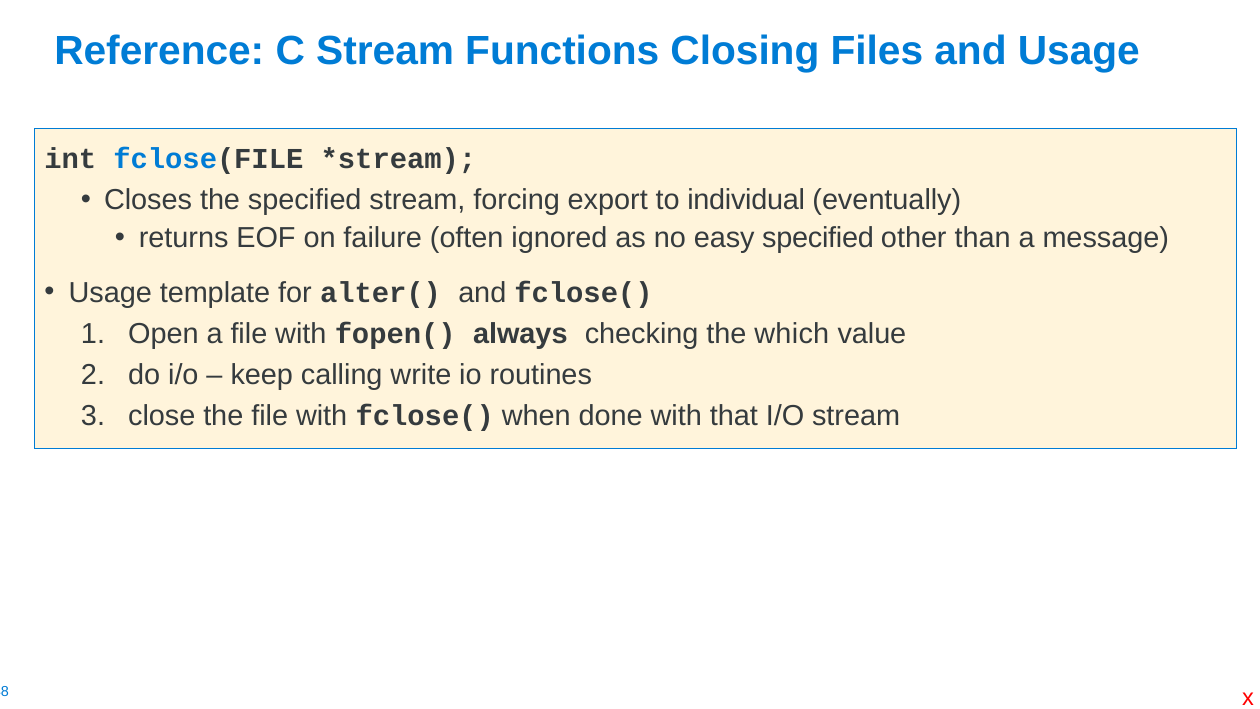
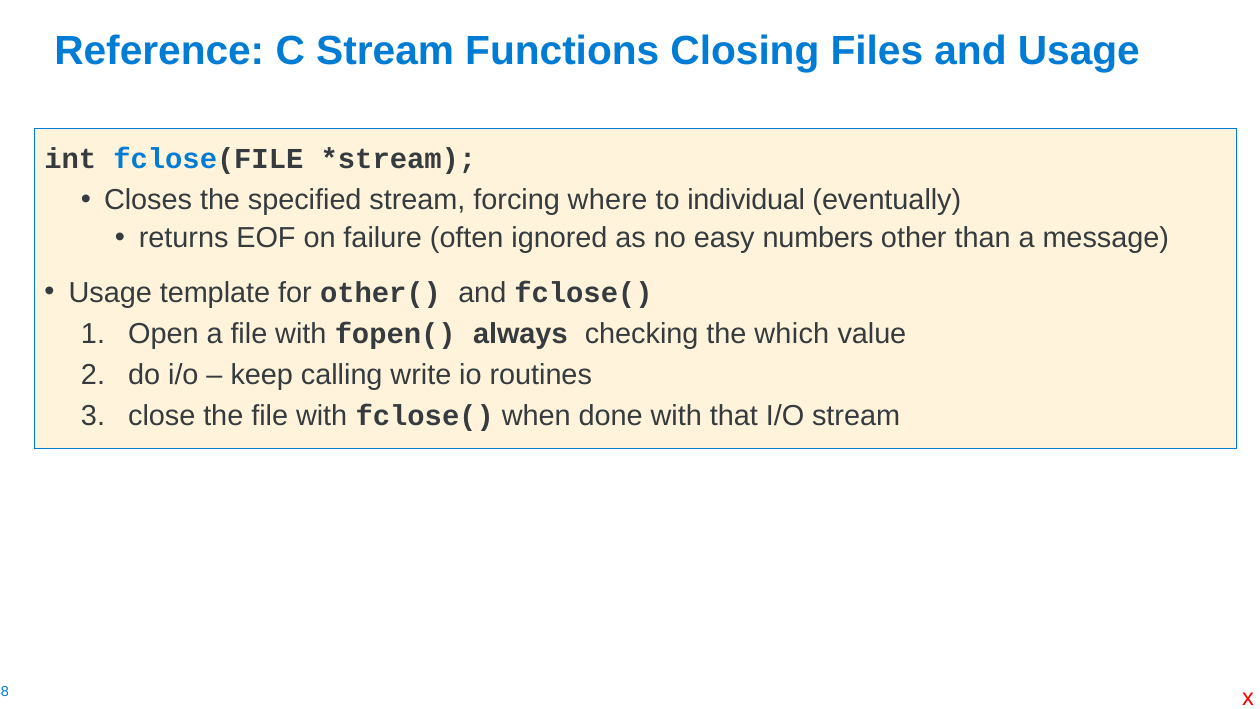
export: export -> where (608, 200)
easy specified: specified -> numbers (818, 238)
alter(: alter( -> other( (381, 293)
